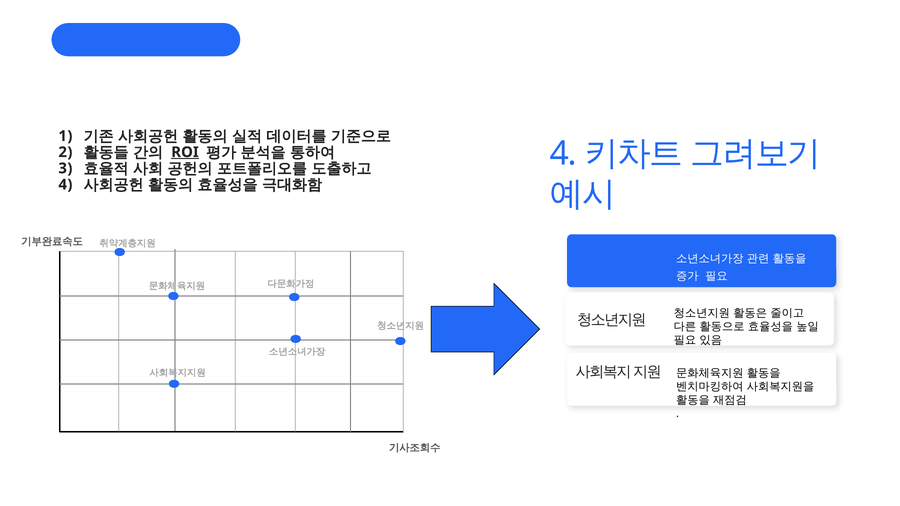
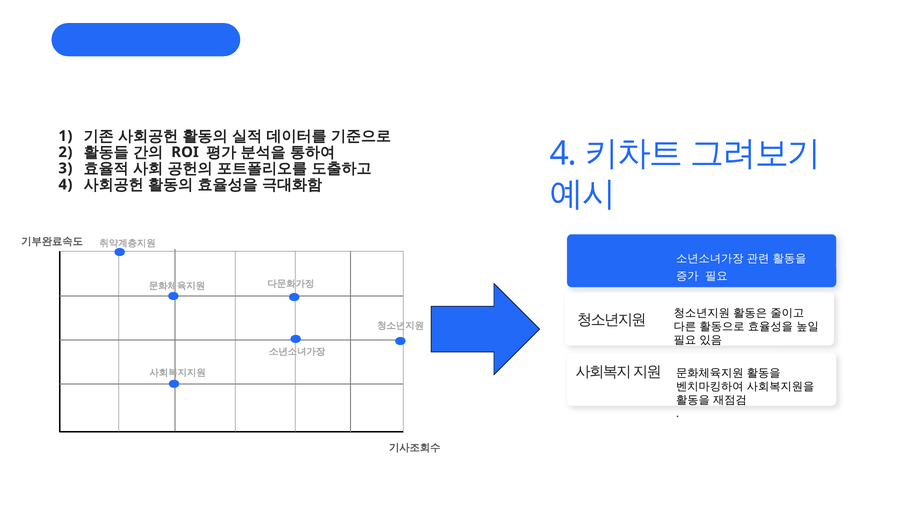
ROI underline: present -> none (185, 152)
